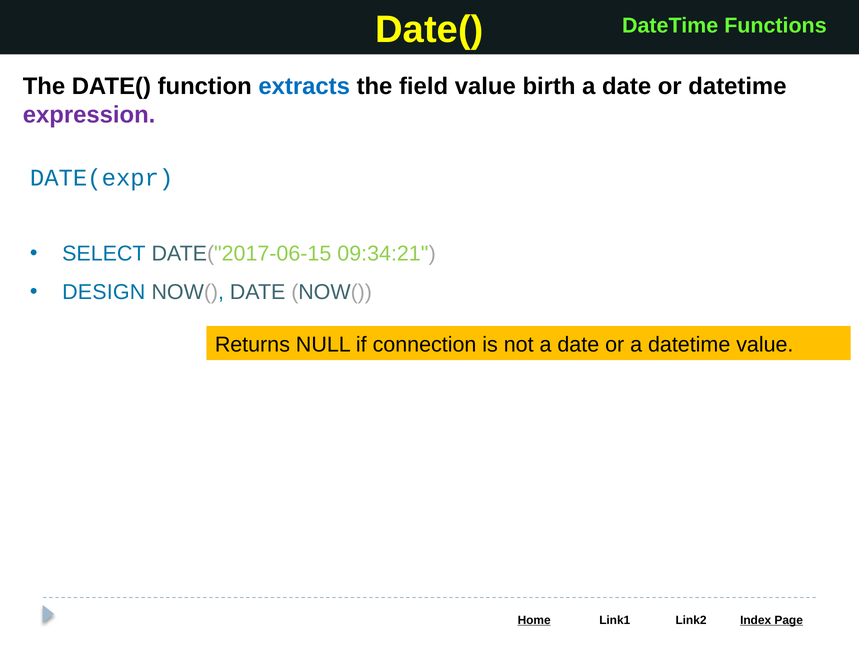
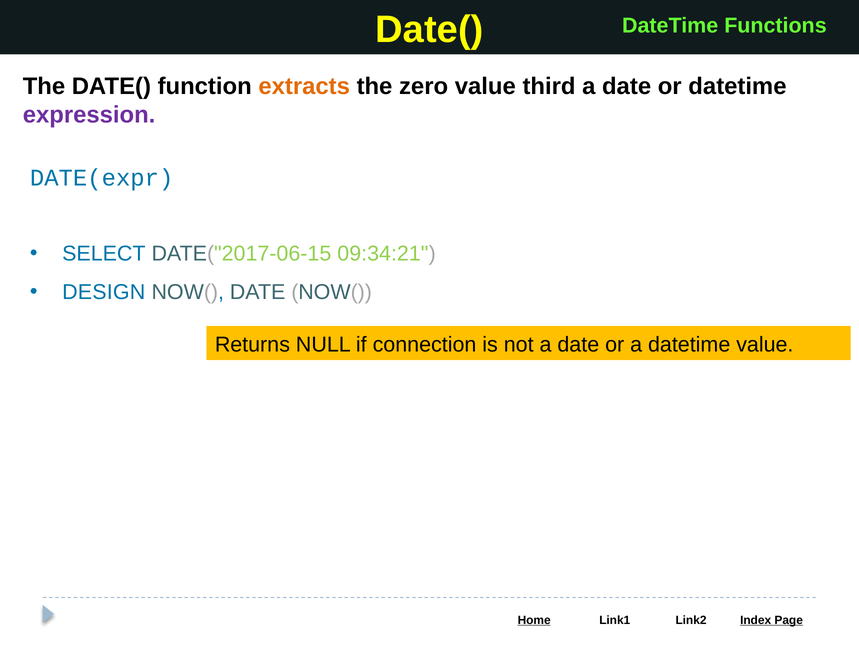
extracts colour: blue -> orange (304, 86)
field: field -> zero (424, 86)
birth: birth -> third (549, 86)
